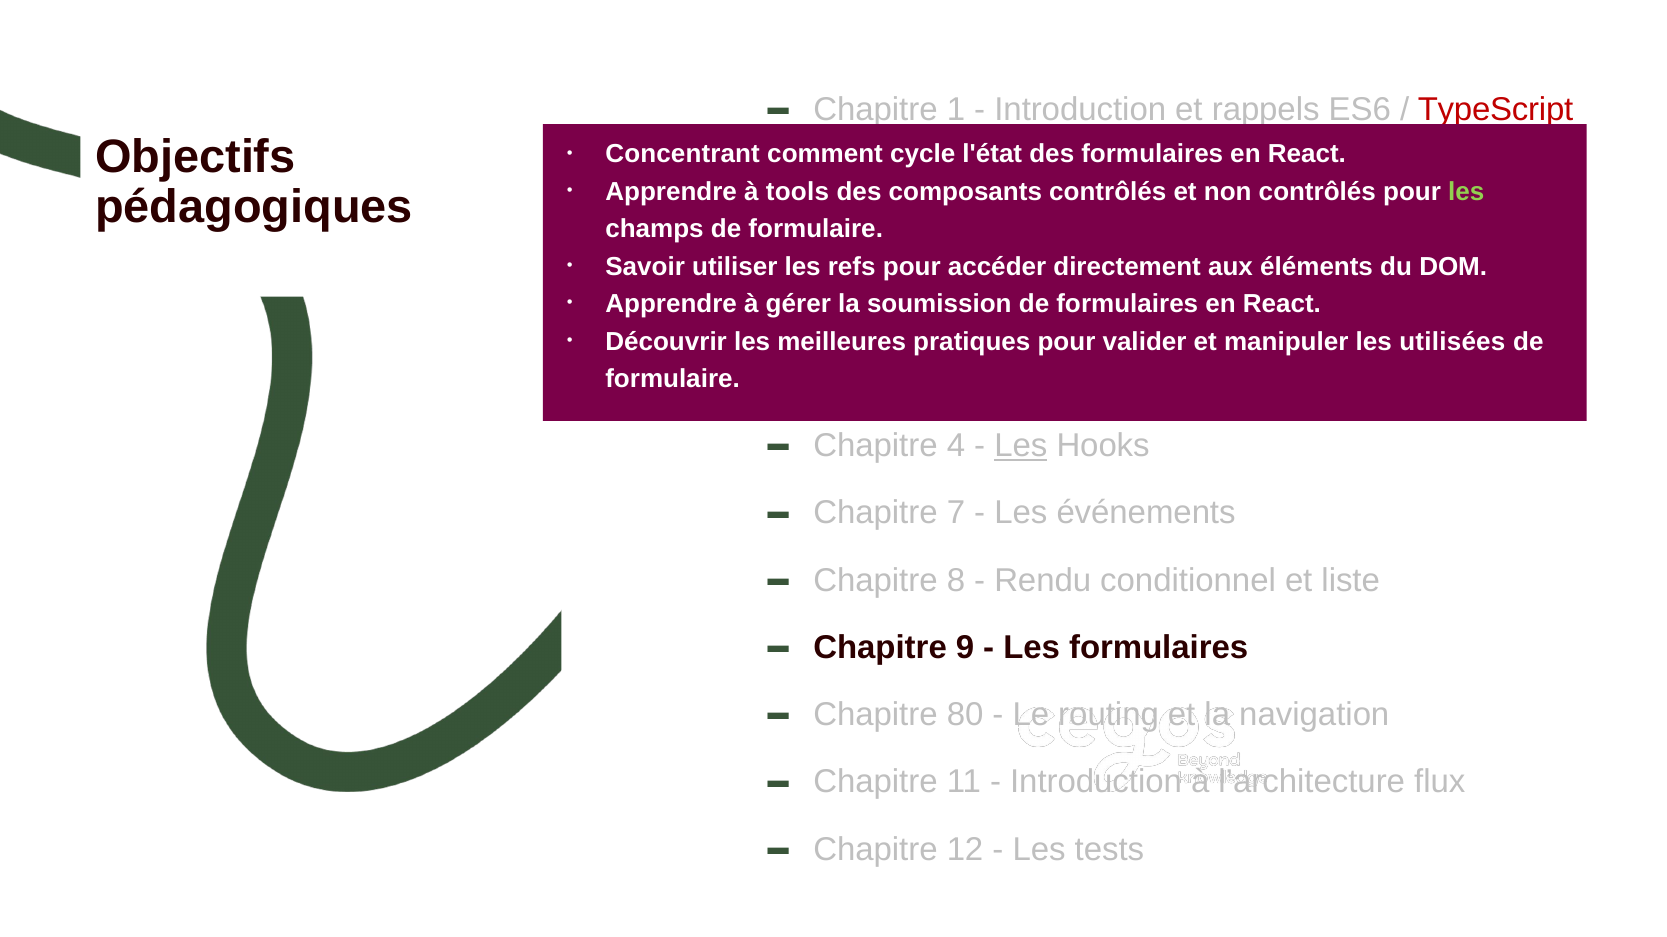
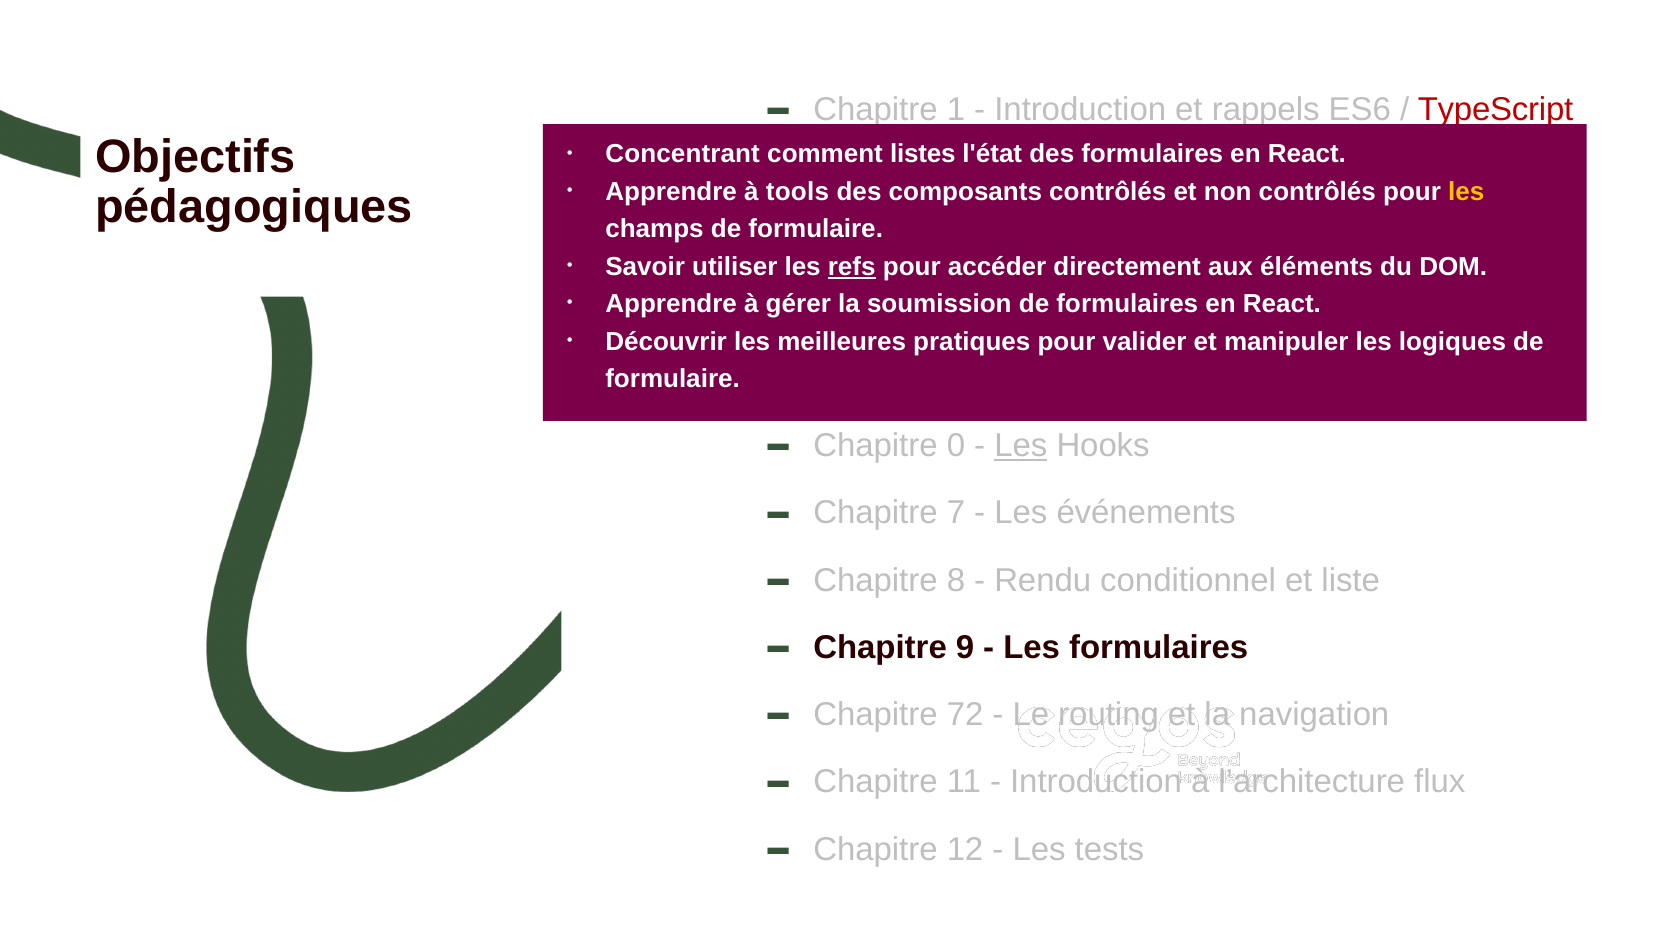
cycle: cycle -> listes (923, 154)
les colour: light green -> yellow (1466, 192)
refs underline: none -> present (852, 267)
utilisées: utilisées -> logiques (1452, 342)
4: 4 -> 0 (956, 446)
80: 80 -> 72 (965, 715)
